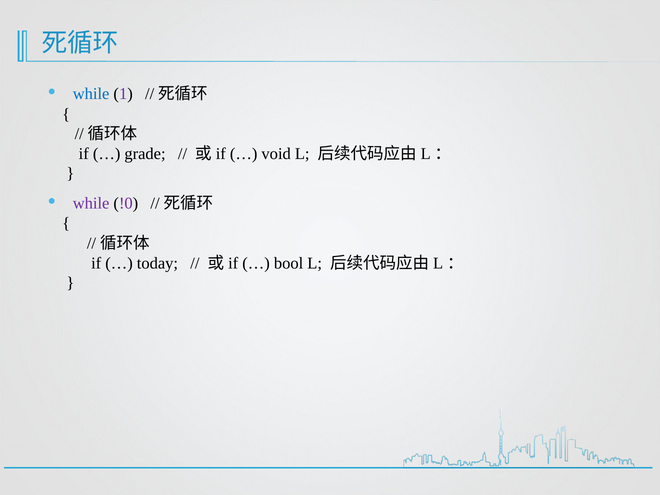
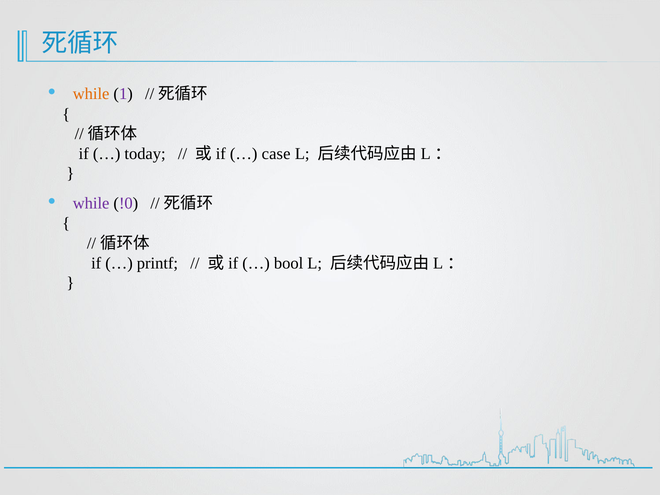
while colour: blue -> orange (91, 94)
grade: grade -> today (145, 154)
void: void -> case (276, 154)
today: today -> printf (157, 263)
